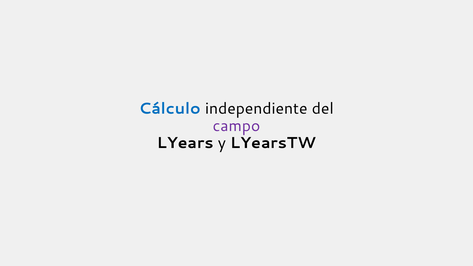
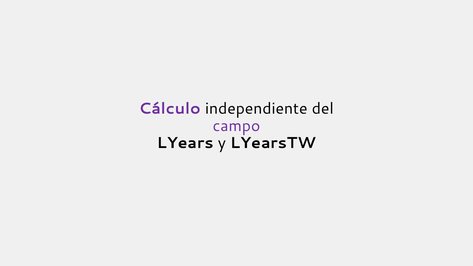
Cálculo colour: blue -> purple (170, 109)
